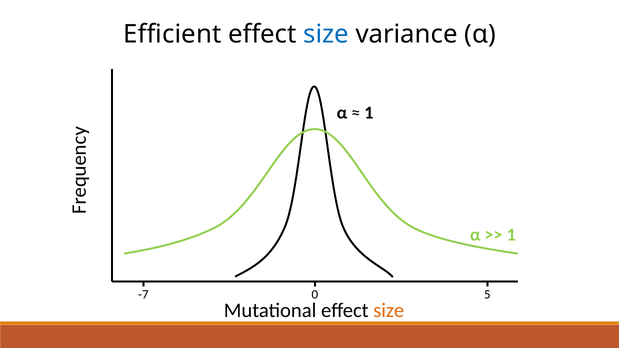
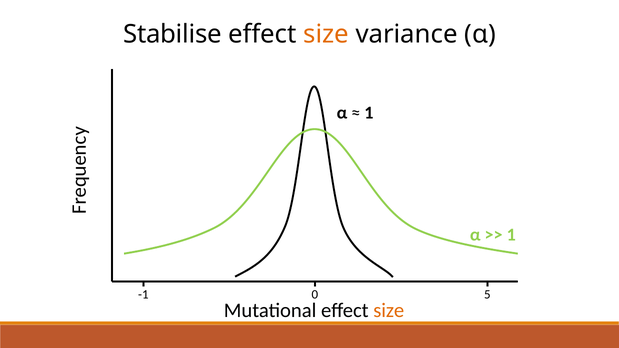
Efficient: Efficient -> Stabilise (172, 34)
size colour: blue -> orange (326, 34)
-7: -7 -> -1 (143, 294)
